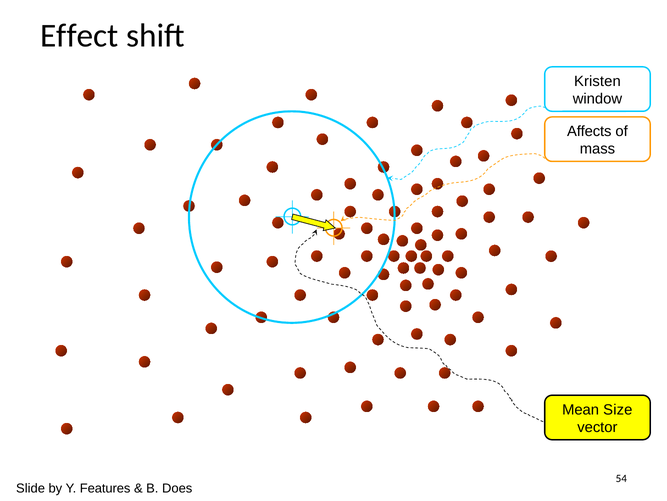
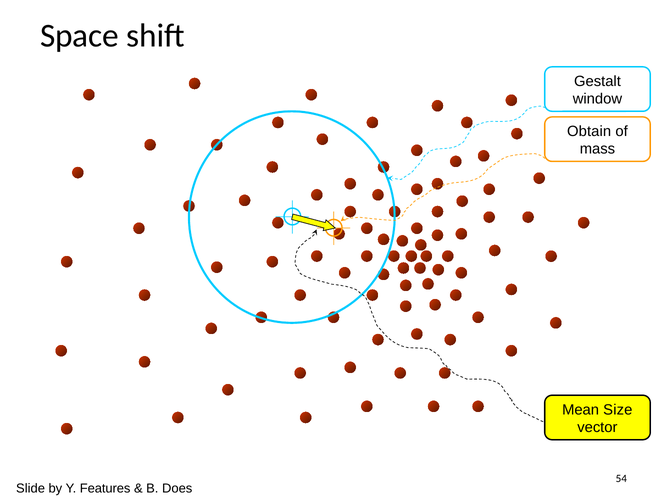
Effect: Effect -> Space (79, 36)
Kristen: Kristen -> Gestalt (597, 81)
Affects: Affects -> Obtain (589, 131)
